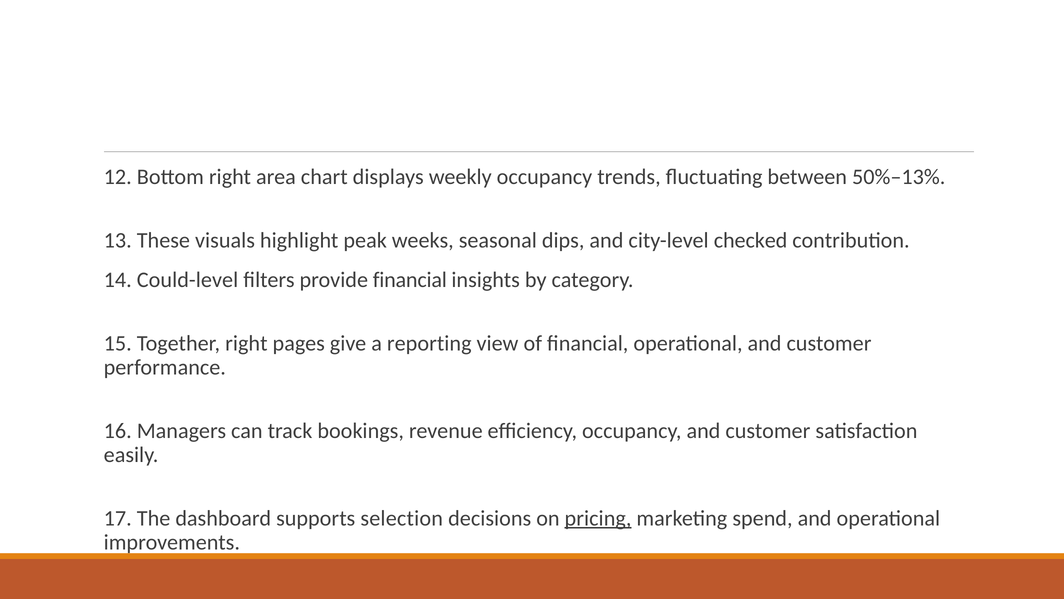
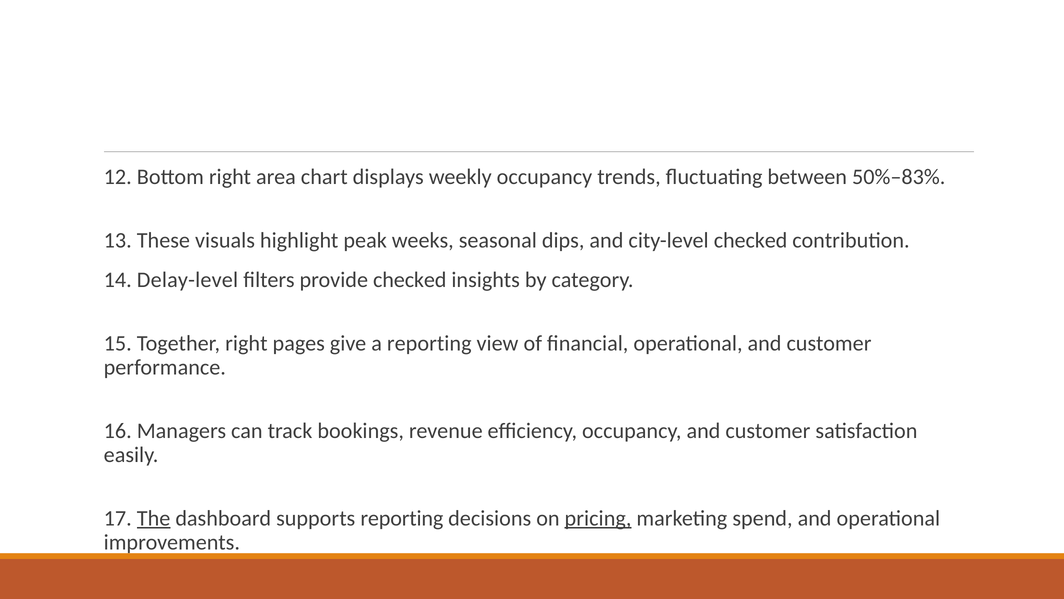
50%–13%: 50%–13% -> 50%–83% (899, 177)
Could-level: Could-level -> Delay-level (187, 280)
provide financial: financial -> checked (410, 280)
The underline: none -> present (154, 518)
supports selection: selection -> reporting (402, 518)
